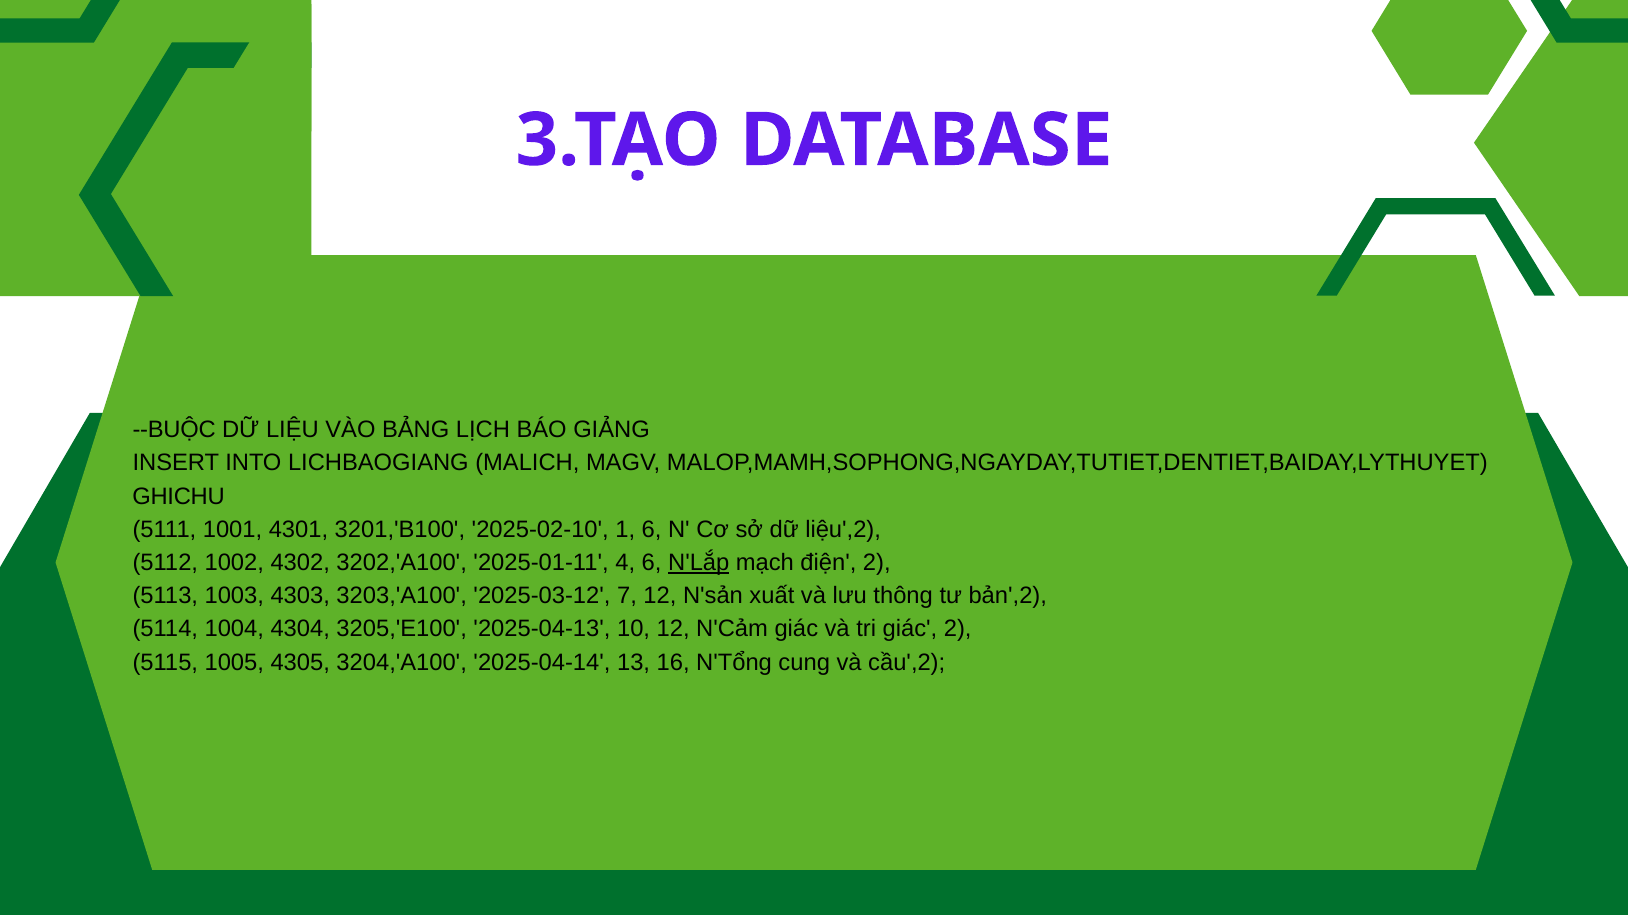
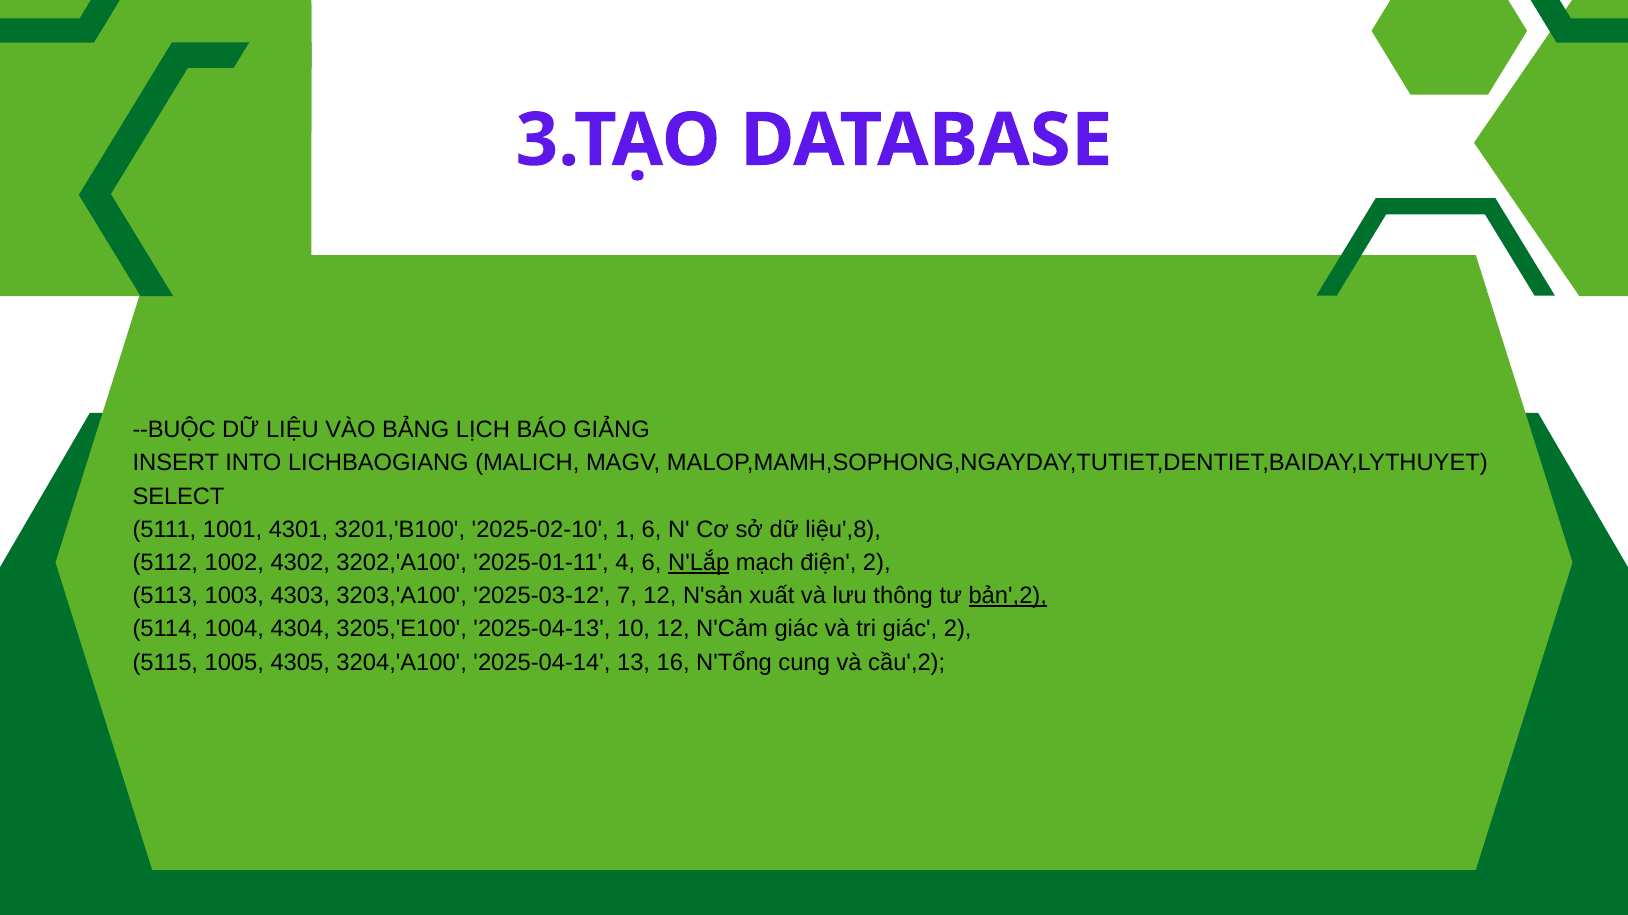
GHICHU: GHICHU -> SELECT (178, 497)
liệu',2: liệu',2 -> liệu',8 (843, 530)
bản',2 underline: none -> present (1008, 596)
